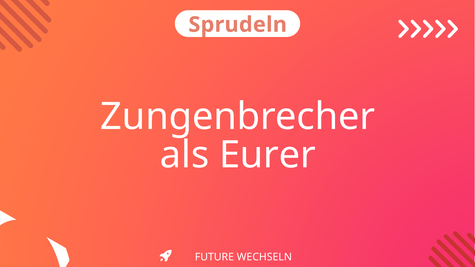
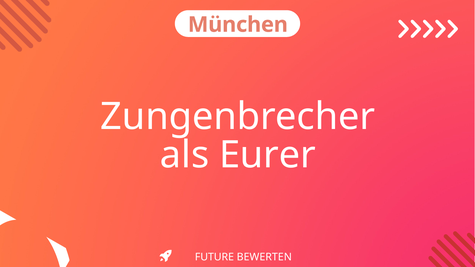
Sprudeln: Sprudeln -> München (238, 25)
WECHSELN: WECHSELN -> BEWERTEN (264, 257)
